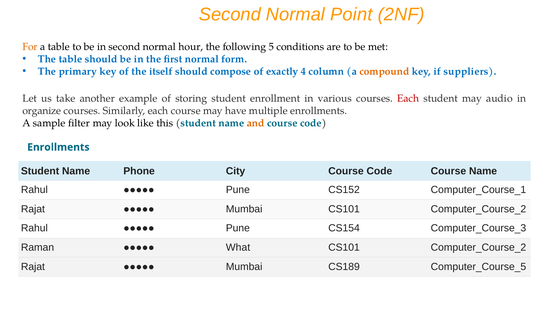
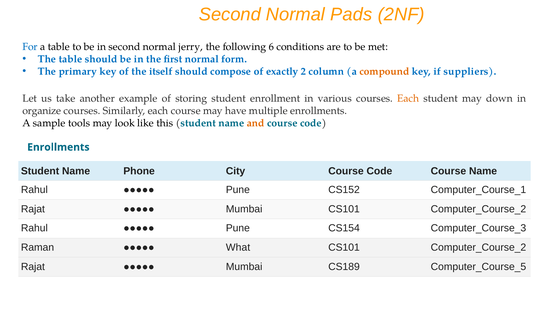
Point: Point -> Pads (351, 14)
For colour: orange -> blue (30, 47)
hour: hour -> jerry (191, 47)
5: 5 -> 6 (271, 47)
4: 4 -> 2 (304, 71)
Each colour: red -> orange (408, 98)
audio: audio -> down (499, 98)
filter: filter -> tools (79, 123)
